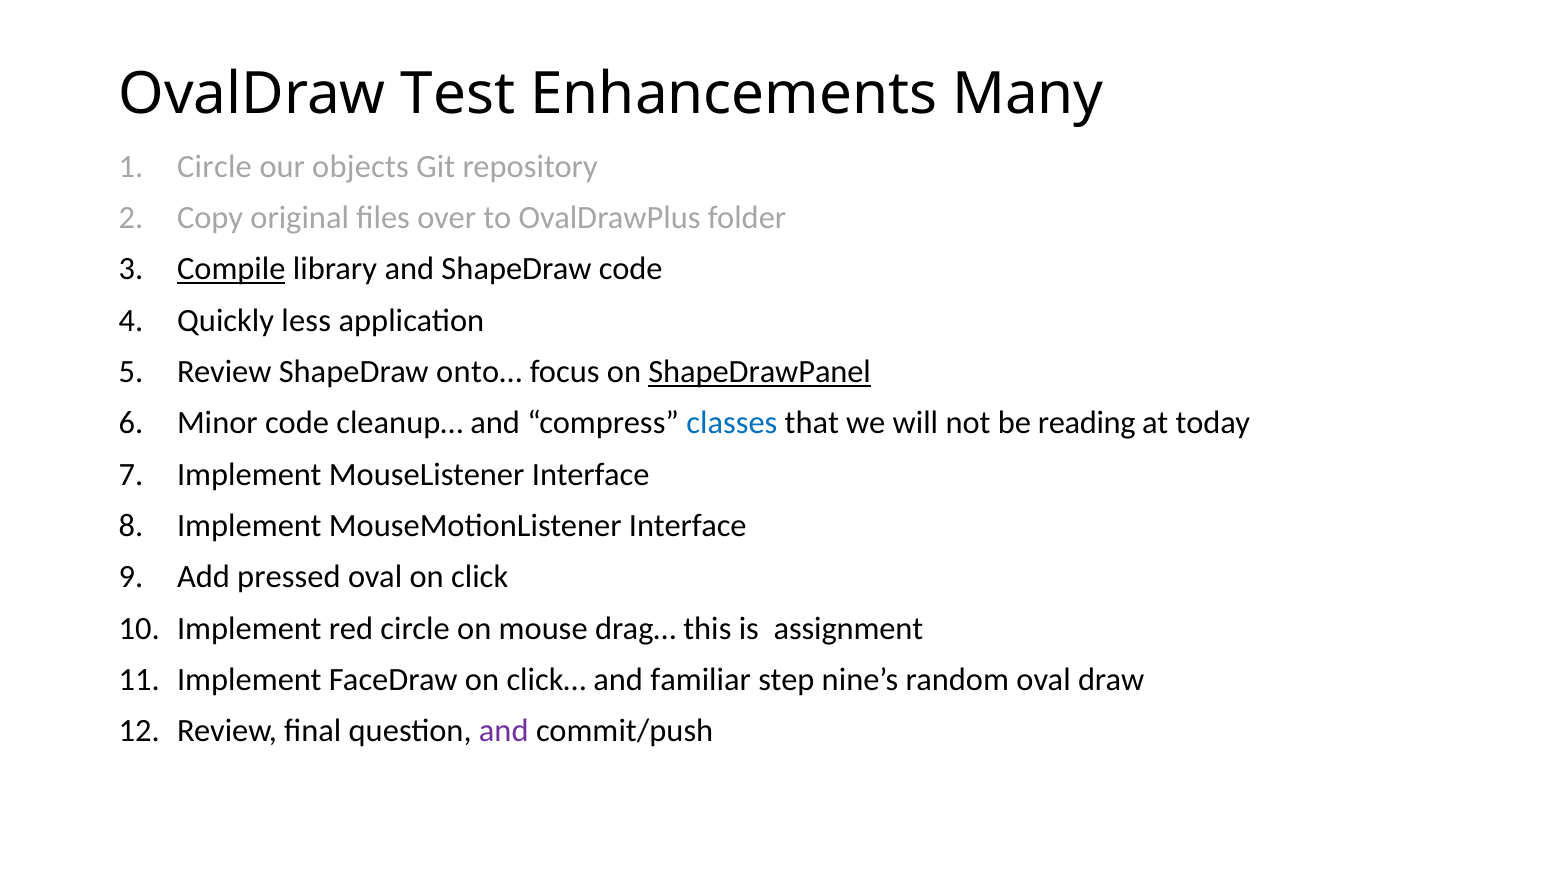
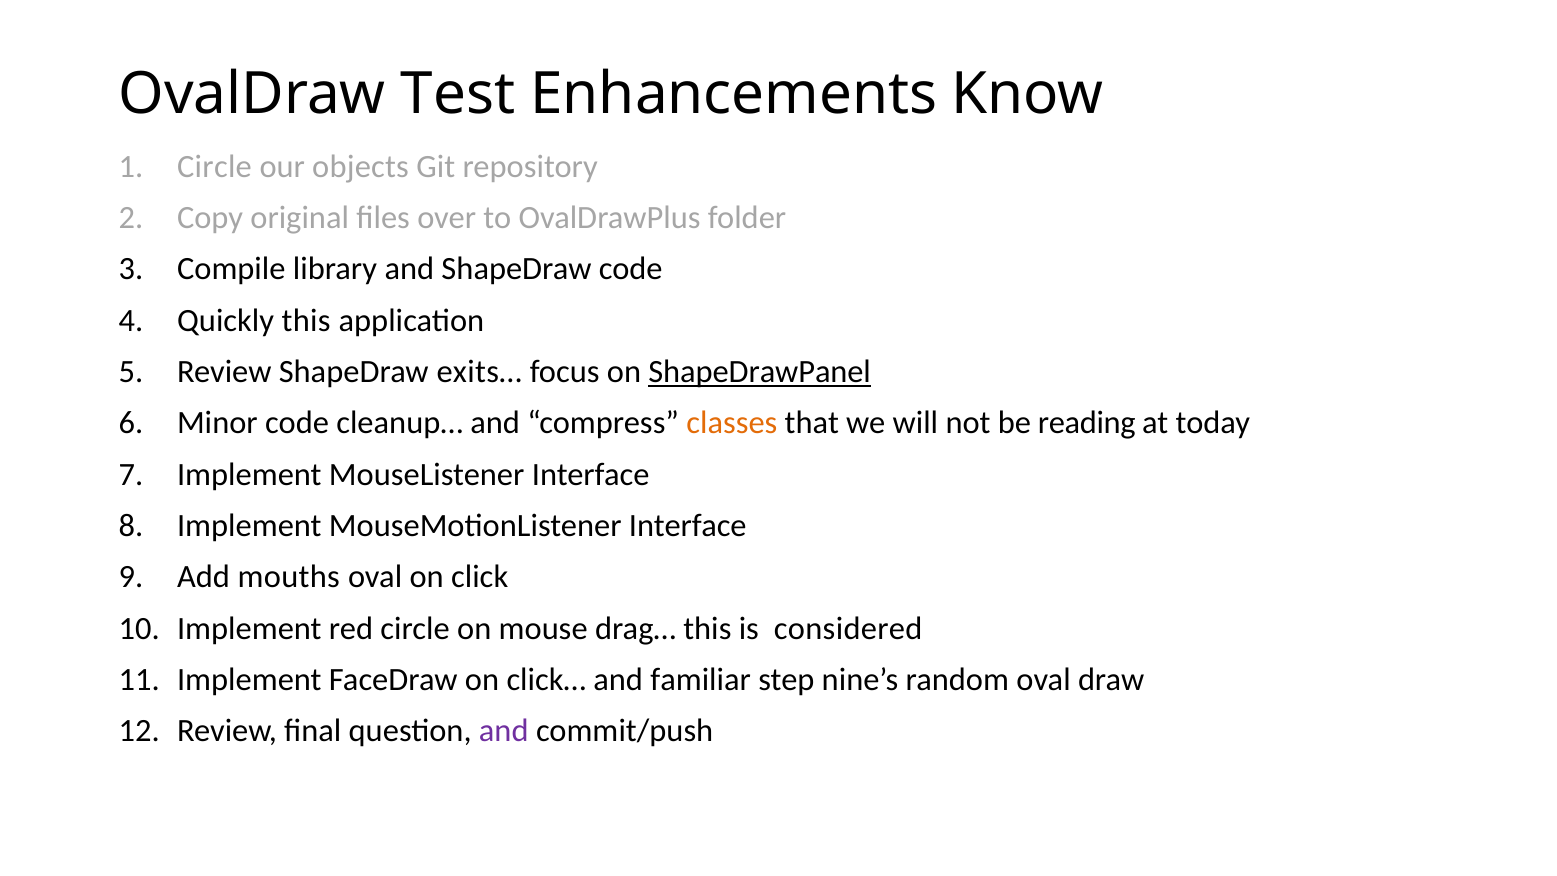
Many: Many -> Know (1028, 95)
Compile underline: present -> none (231, 269)
Quickly less: less -> this (306, 320)
onto…: onto… -> exits… (479, 372)
classes colour: blue -> orange (732, 423)
pressed: pressed -> mouths (289, 577)
assignment: assignment -> considered (848, 628)
